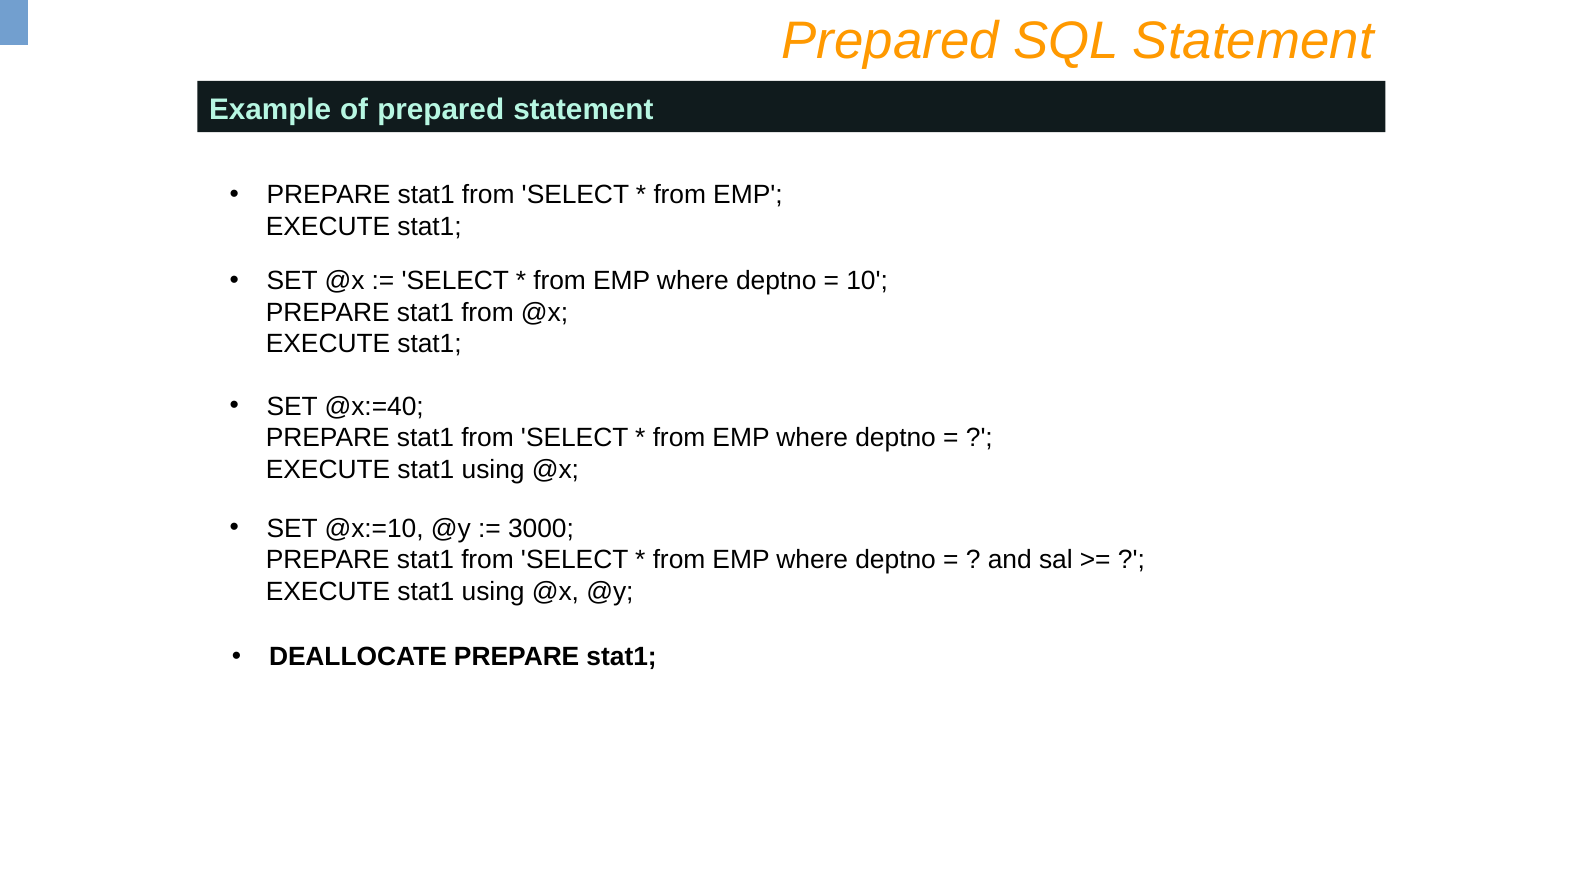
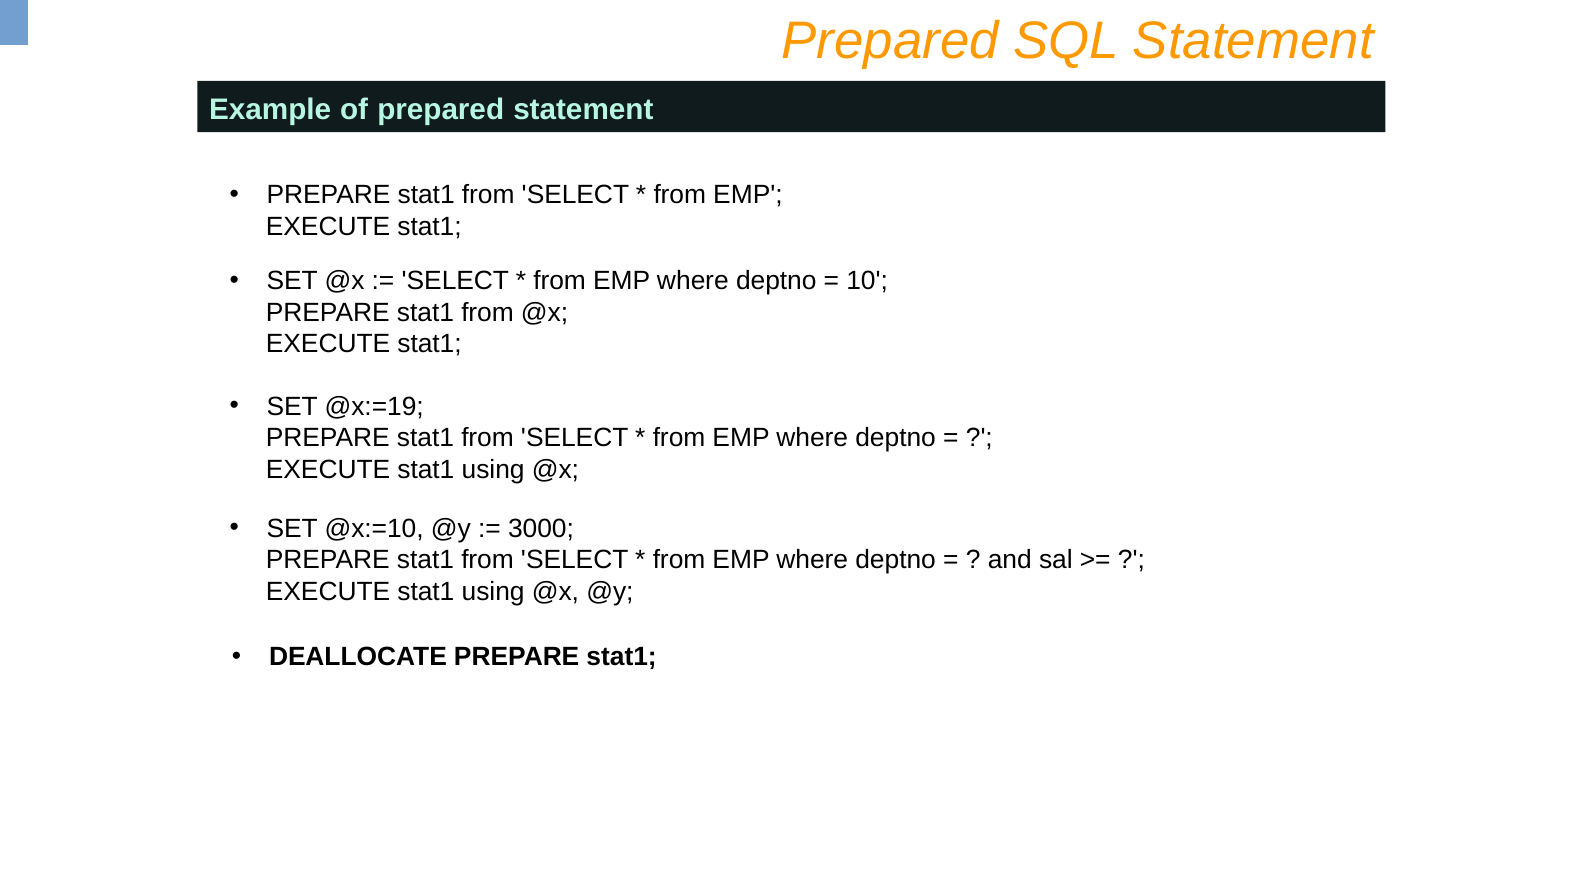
@x:=40: @x:=40 -> @x:=19 (374, 407)
